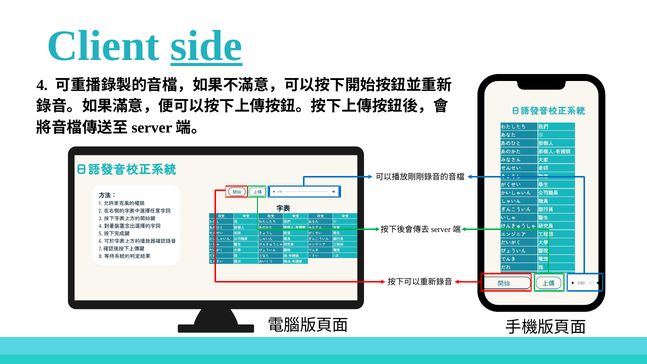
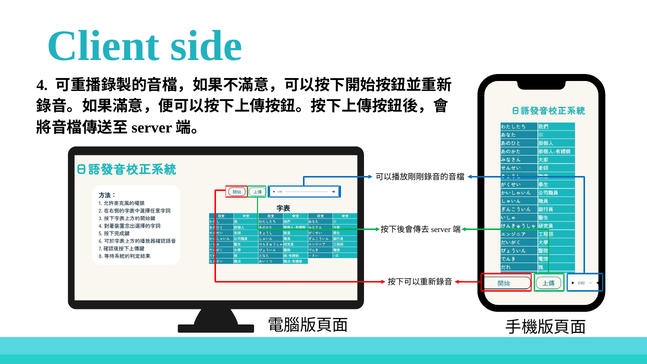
side underline: present -> none (207, 46)
